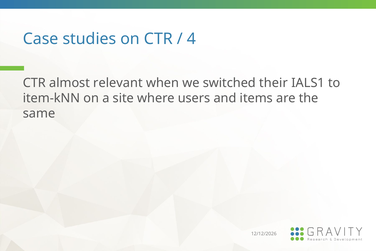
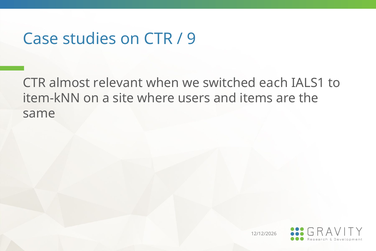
4: 4 -> 9 (191, 39)
their: their -> each (274, 83)
